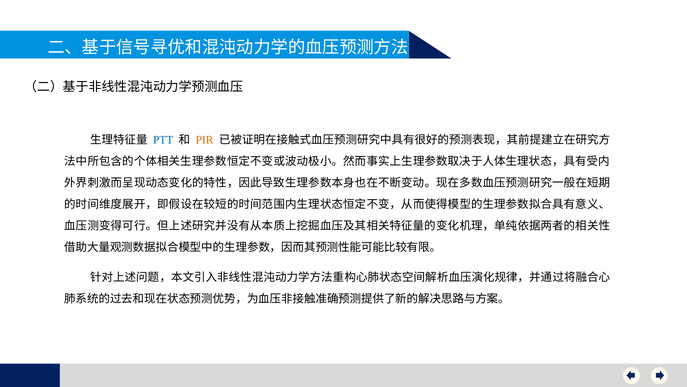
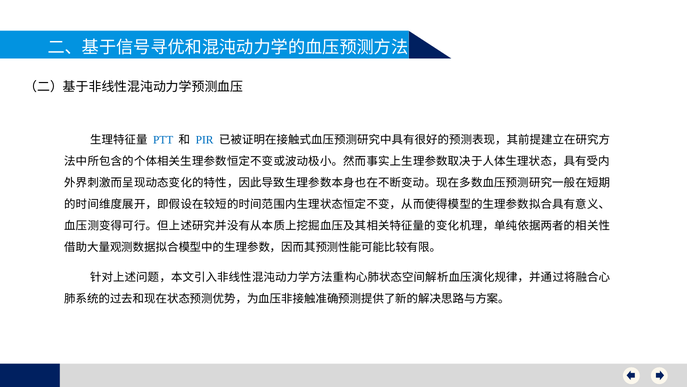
PIR colour: orange -> blue (205, 140)
